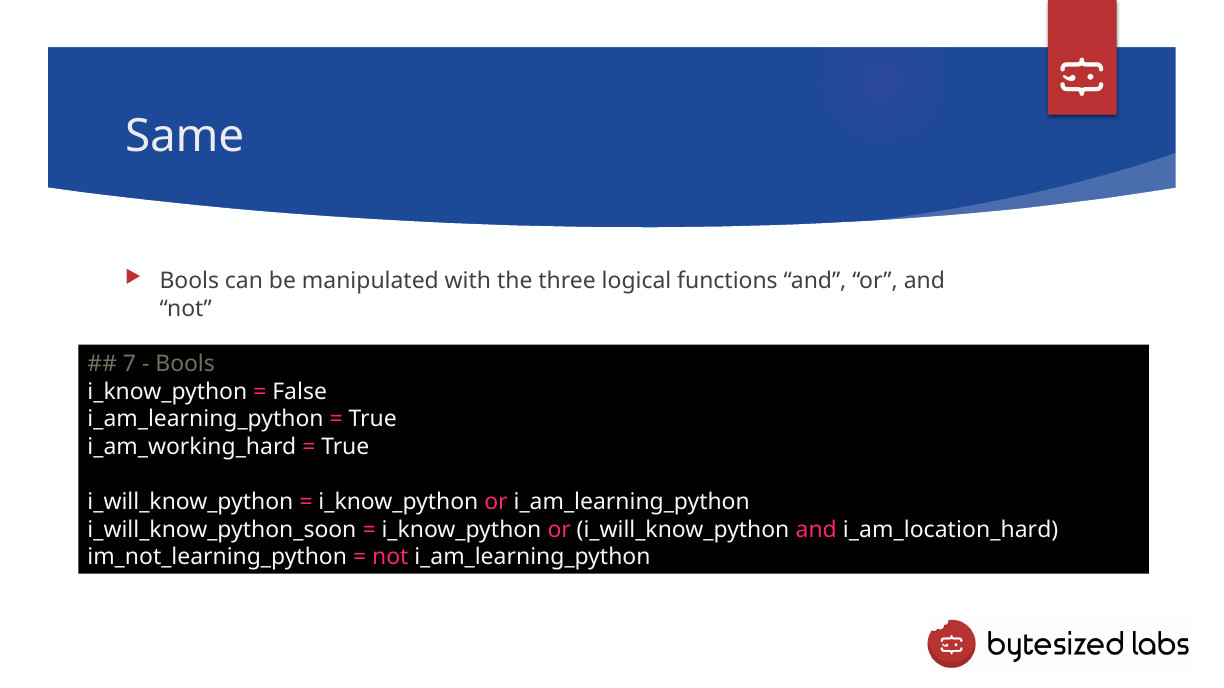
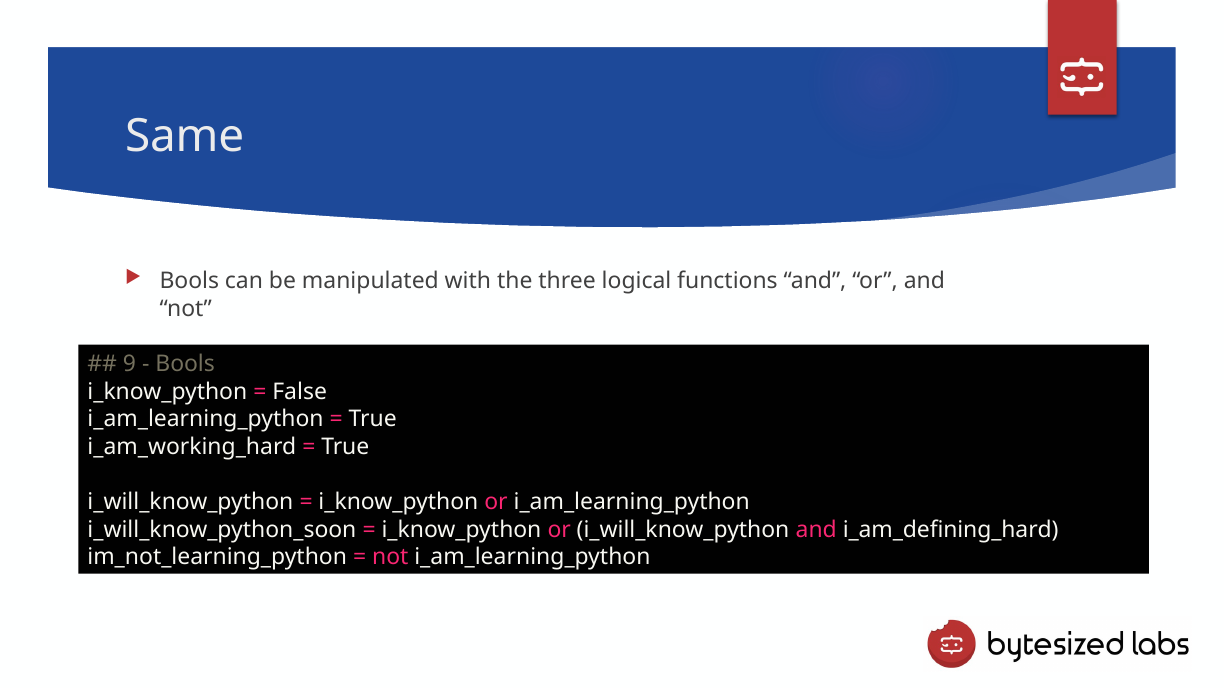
7: 7 -> 9 (129, 365)
i_am_location_hard: i_am_location_hard -> i_am_defining_hard (951, 530)
